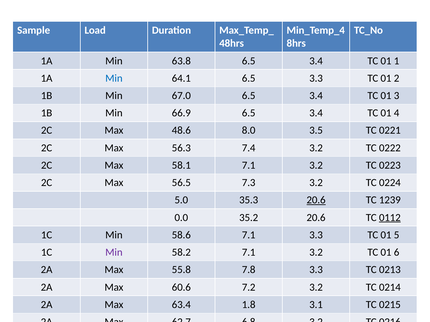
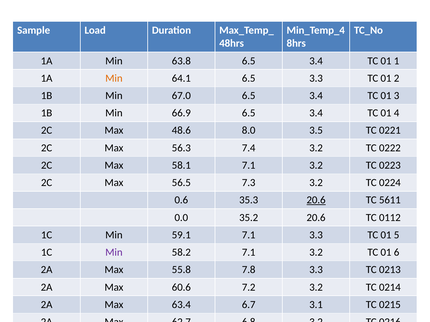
Min colour: blue -> orange (114, 78)
5.0: 5.0 -> 0.6 (181, 200)
1239: 1239 -> 5611 (390, 200)
0112 underline: present -> none (390, 218)
58.6: 58.6 -> 59.1 (181, 235)
63.4 1.8: 1.8 -> 6.7 (249, 305)
